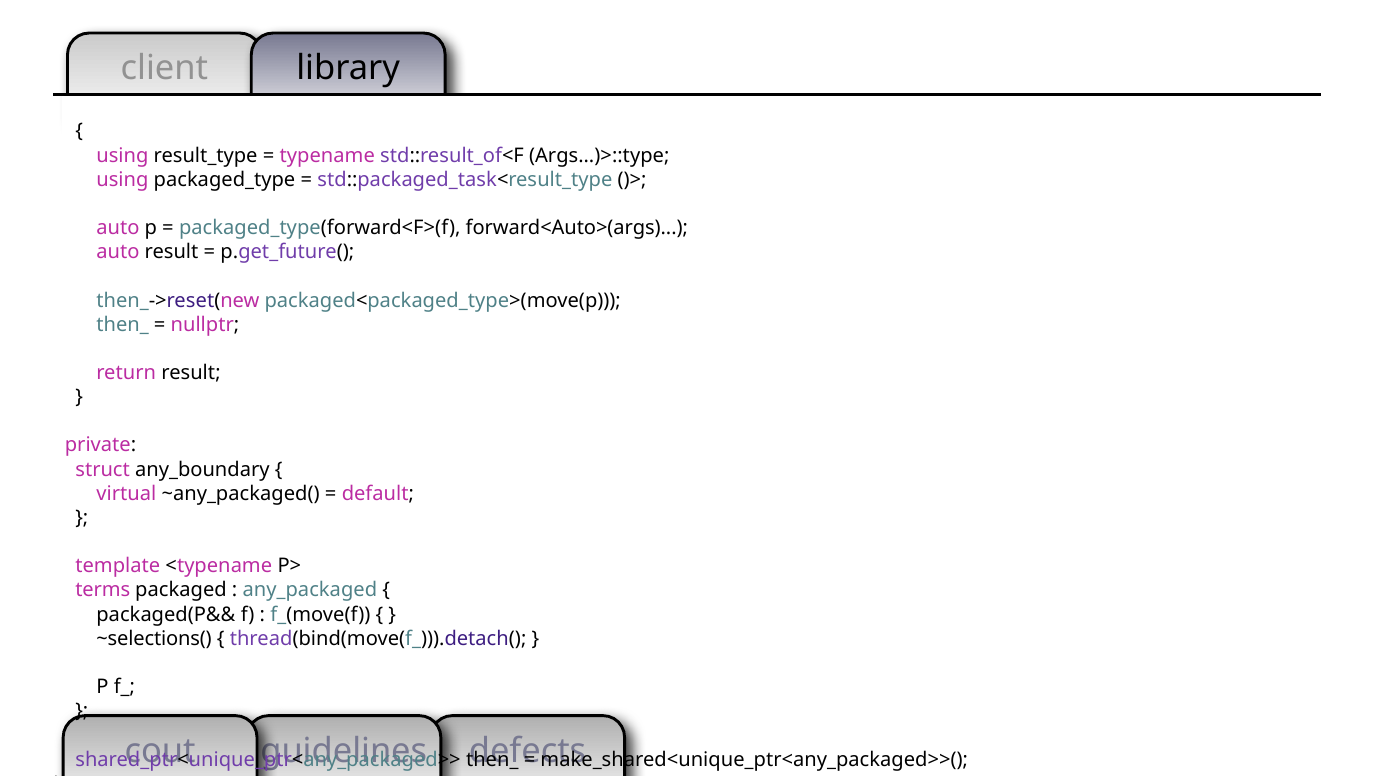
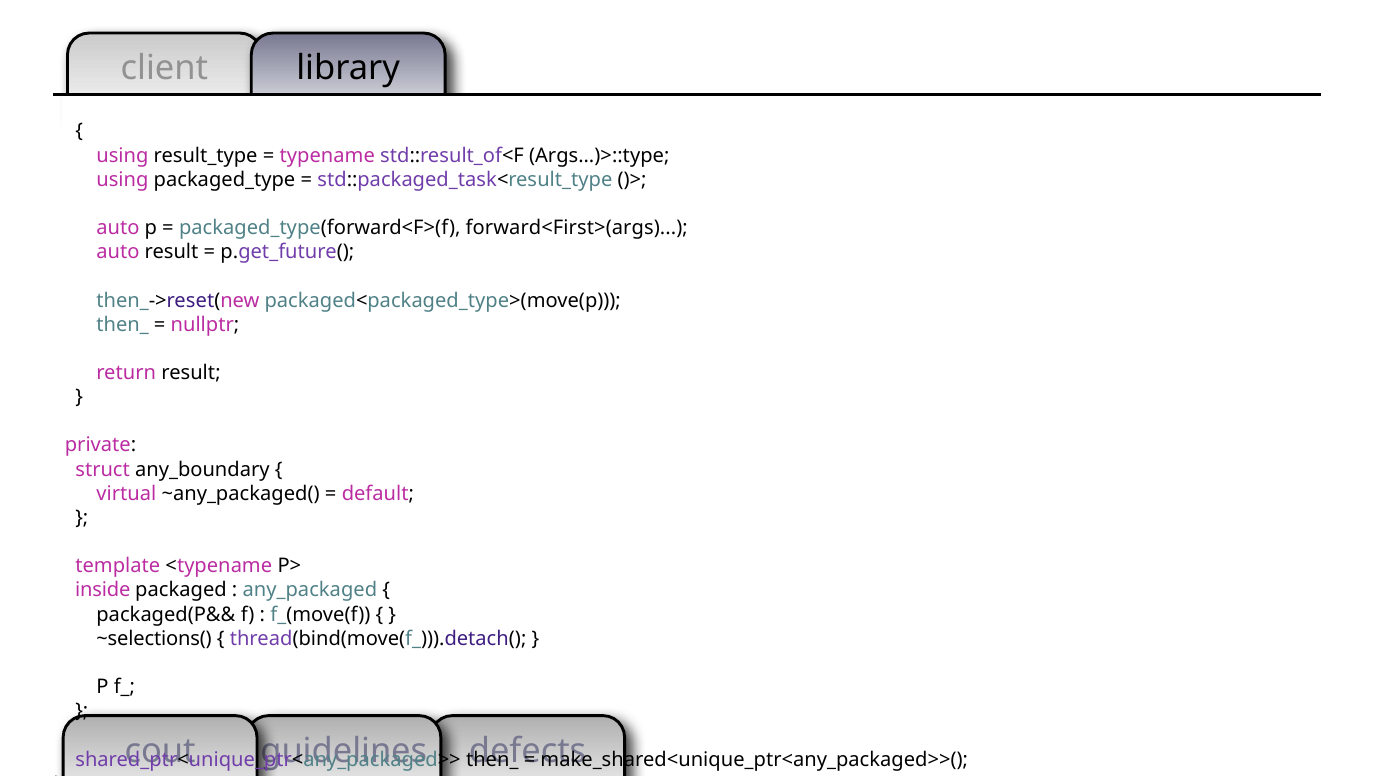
forward<Auto>(args: forward<Auto>(args -> forward<First>(args (577, 228)
terms: terms -> inside (103, 590)
